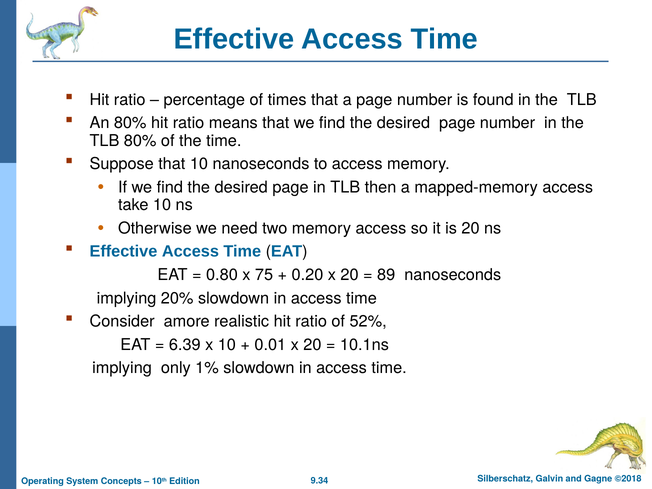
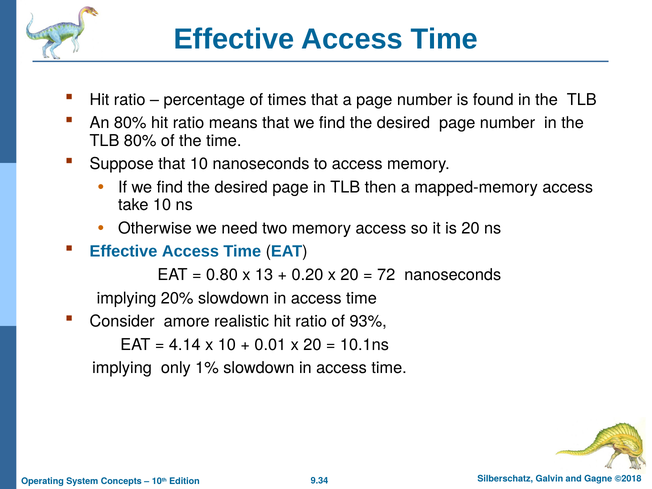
75: 75 -> 13 (264, 275)
89: 89 -> 72 (386, 275)
52%: 52% -> 93% (368, 321)
6.39: 6.39 -> 4.14 (185, 345)
